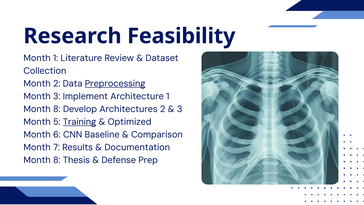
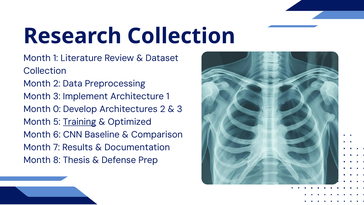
Research Feasibility: Feasibility -> Collection (181, 36)
Preprocessing underline: present -> none (115, 84)
8: 8 -> 0 (57, 109)
